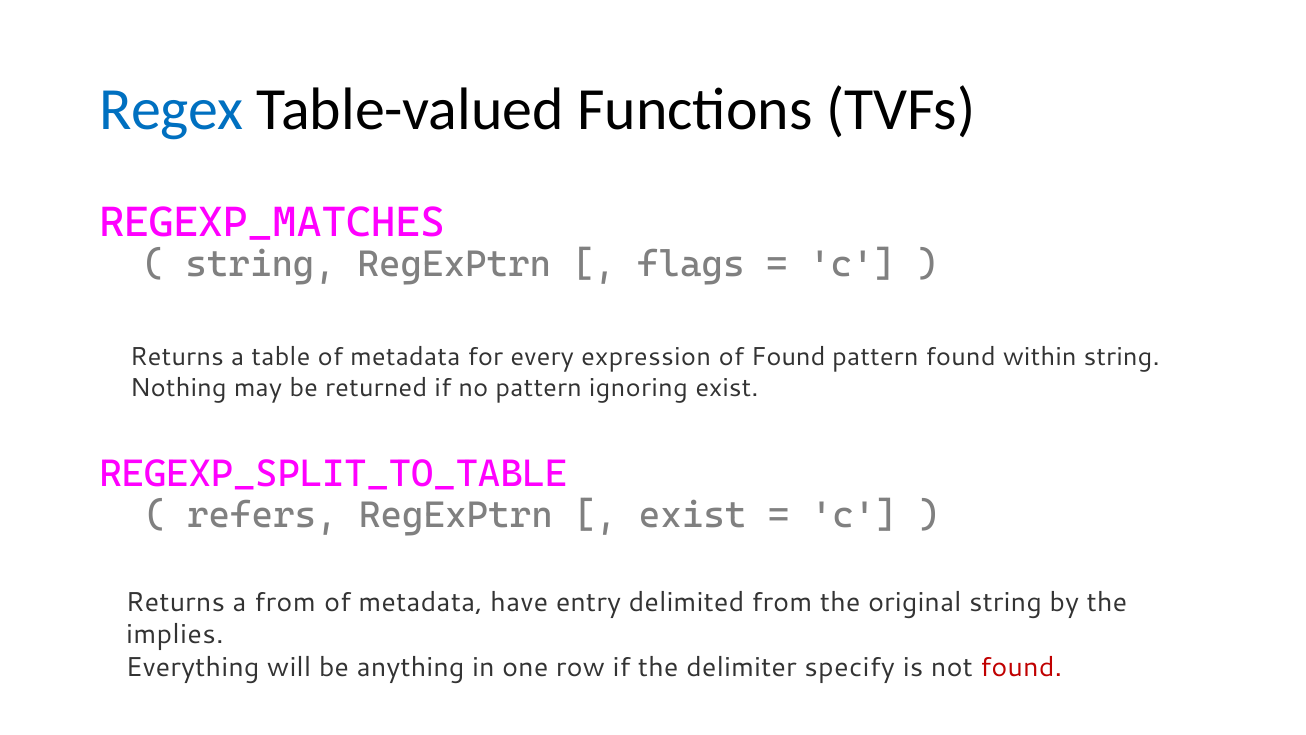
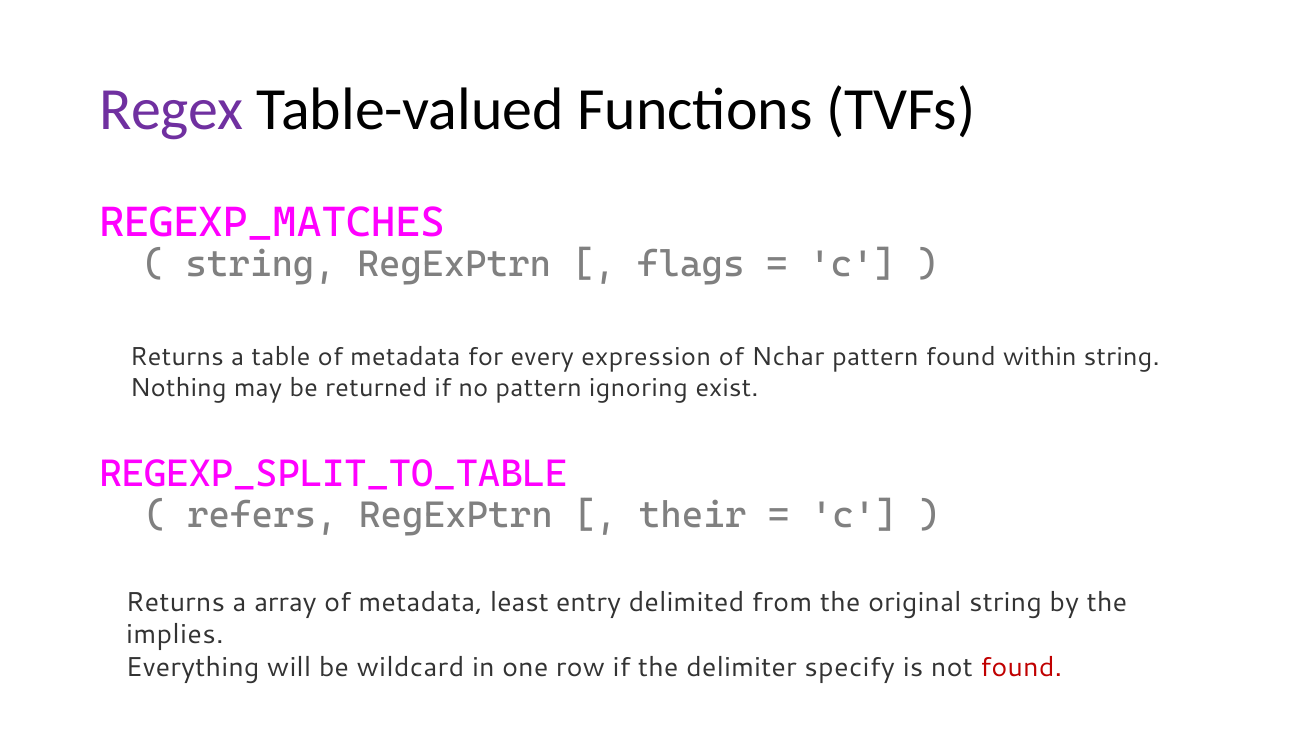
Regex colour: blue -> purple (172, 110)
of Found: Found -> Nchar (788, 356)
exist: exist -> their (693, 515)
a from: from -> array (285, 602)
have: have -> least (519, 602)
anything: anything -> wildcard (410, 667)
